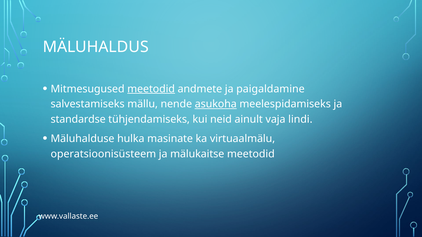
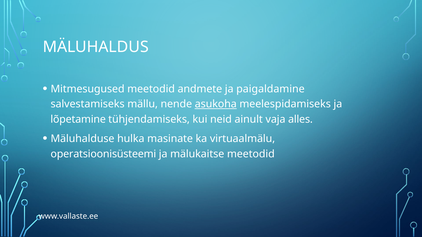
meetodid underline: present -> none (151, 89)
standardse: standardse -> lõpetamine (78, 119)
lindi: lindi -> alles (300, 119)
operatsioonisüsteem: operatsioonisüsteem -> operatsioonisüsteemi (103, 154)
